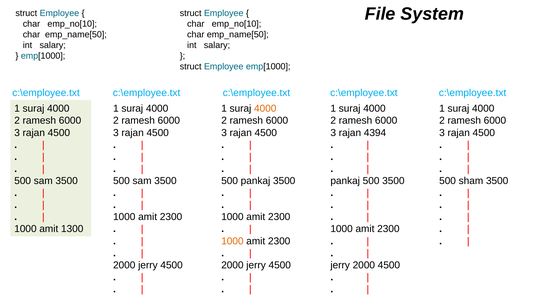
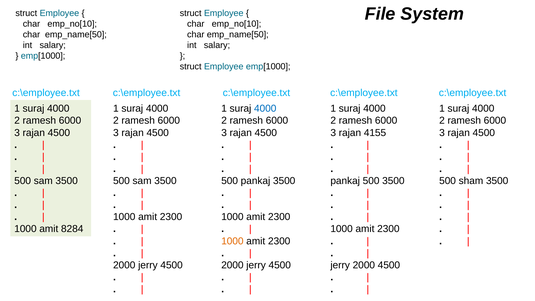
4000 colour: orange -> blue (265, 109)
4394: 4394 -> 4155 (375, 133)
1300: 1300 -> 8284 (72, 229)
